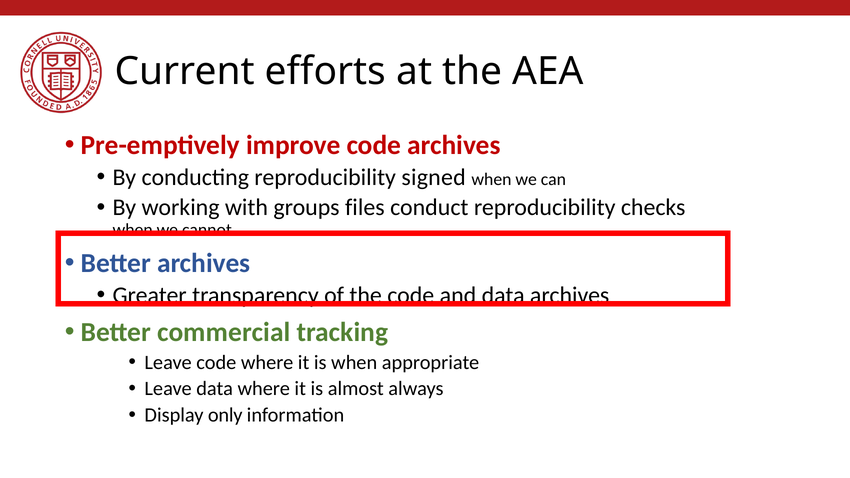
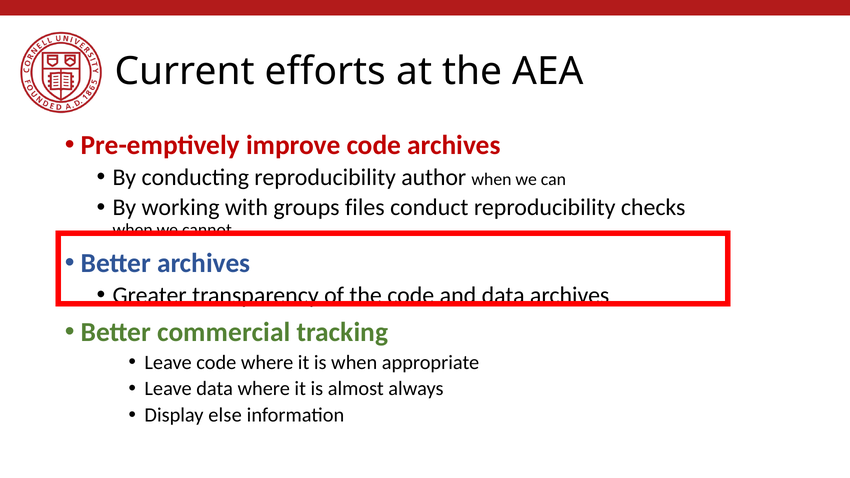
signed: signed -> author (434, 177)
only: only -> else (225, 415)
